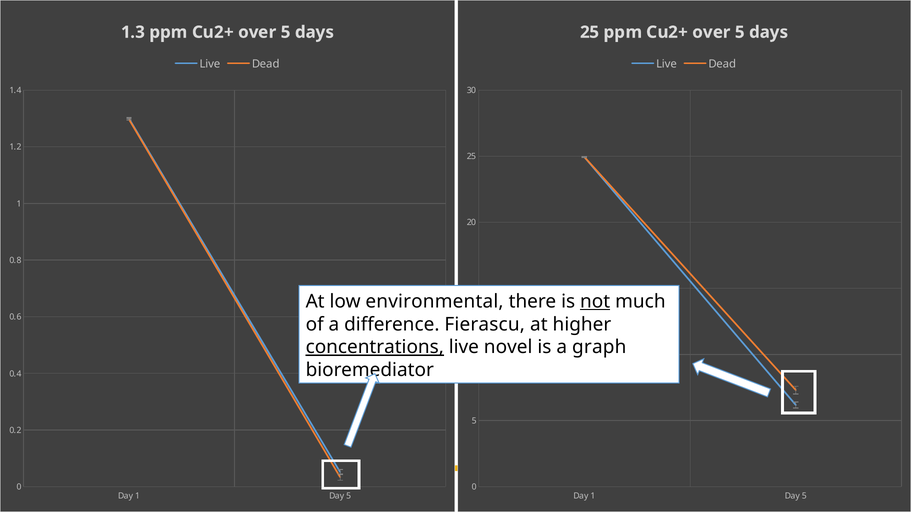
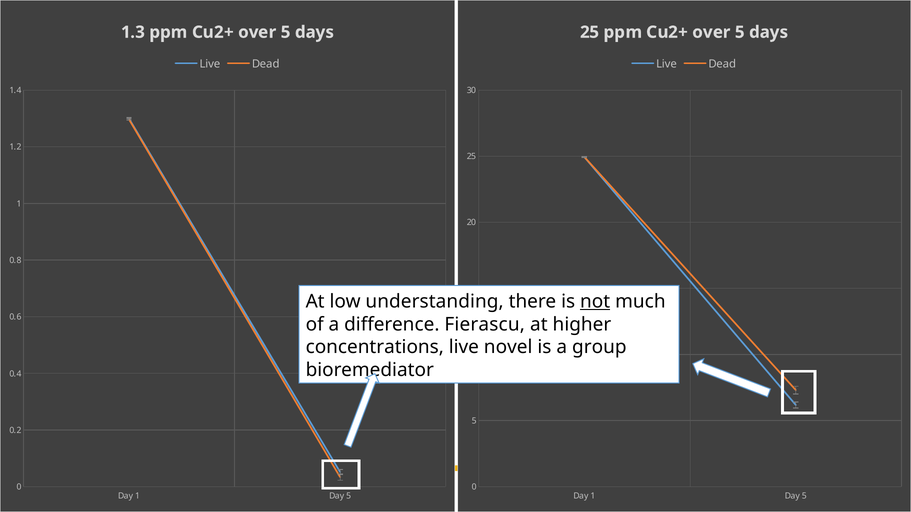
environmental: environmental -> understanding (435, 302)
concentrations underline: present -> none (375, 347)
graph: graph -> group (599, 347)
